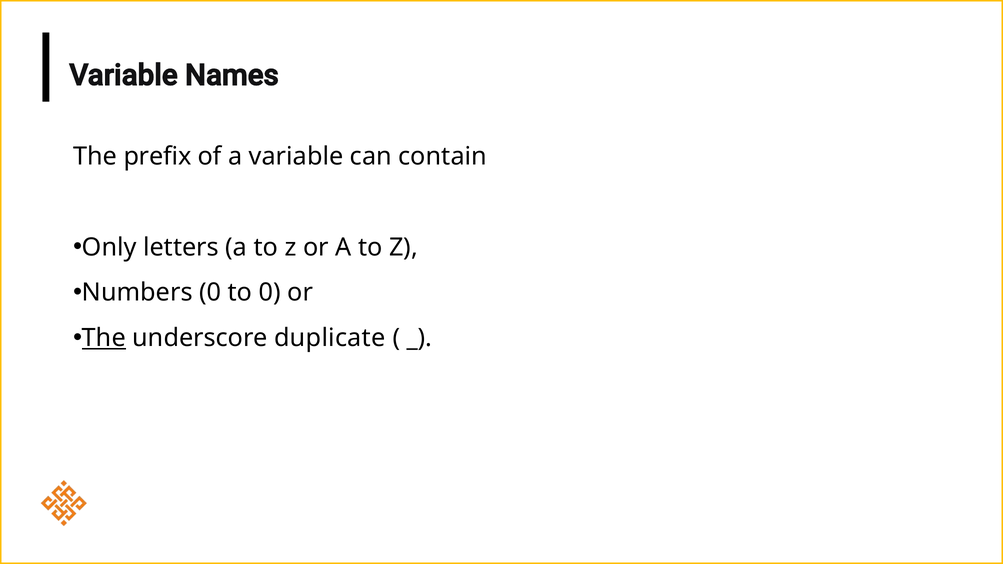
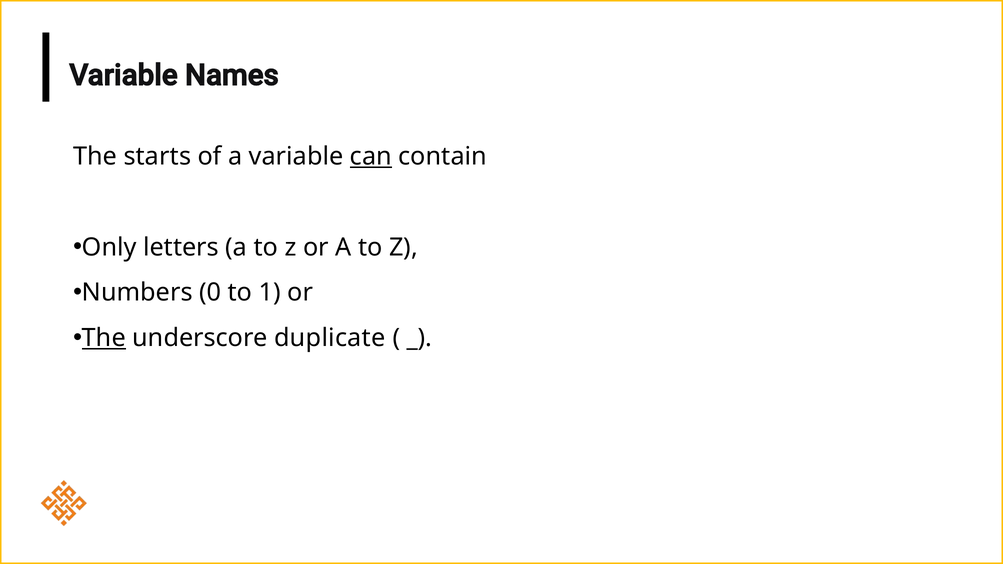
prefix: prefix -> starts (157, 156)
can underline: none -> present (371, 156)
to 0: 0 -> 1 (270, 293)
